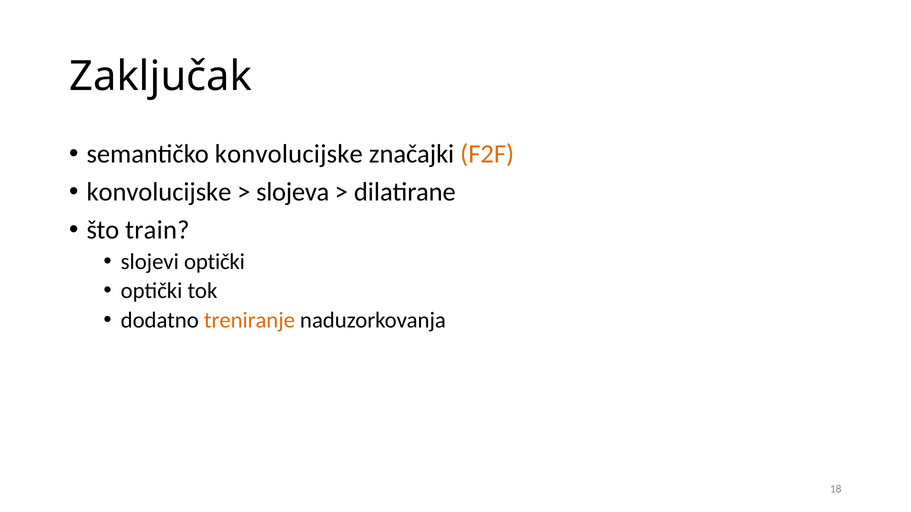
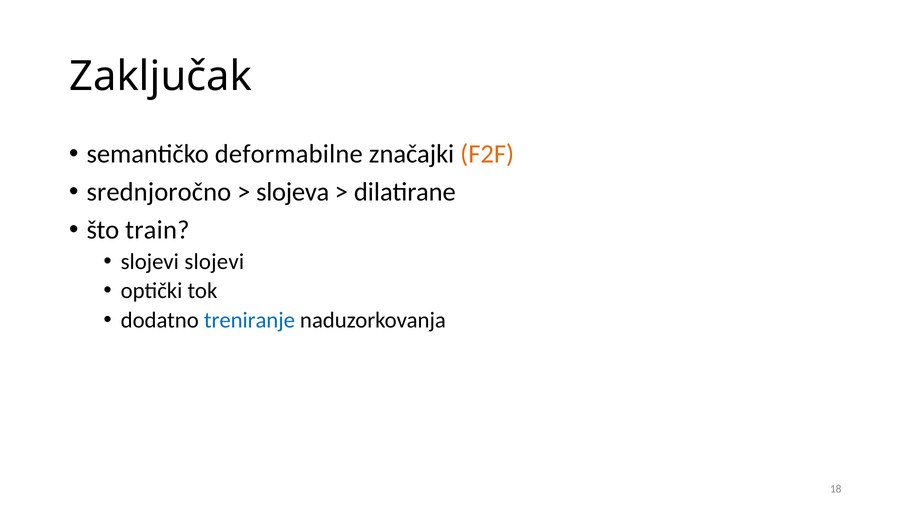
semantičko konvolucijske: konvolucijske -> deformabilne (289, 154)
konvolucijske: konvolucijske -> srednjoročno (159, 192)
slojevi optički: optički -> slojevi (214, 262)
treniranje colour: orange -> blue (249, 320)
